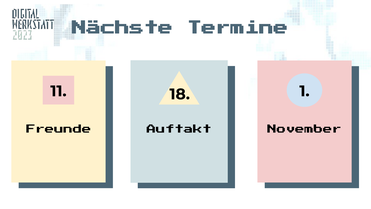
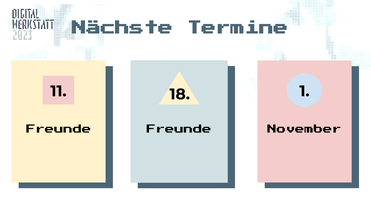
Auftakt: Auftakt -> Freunde (179, 131)
